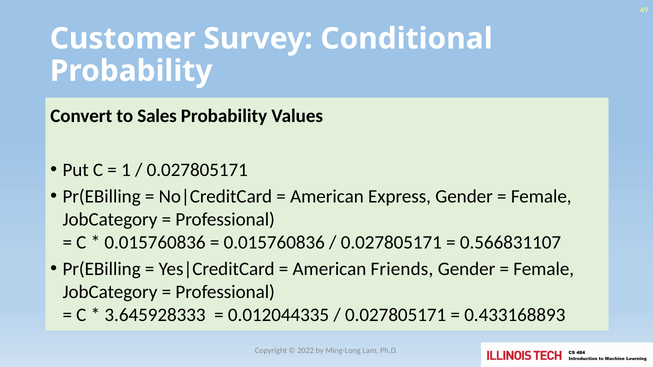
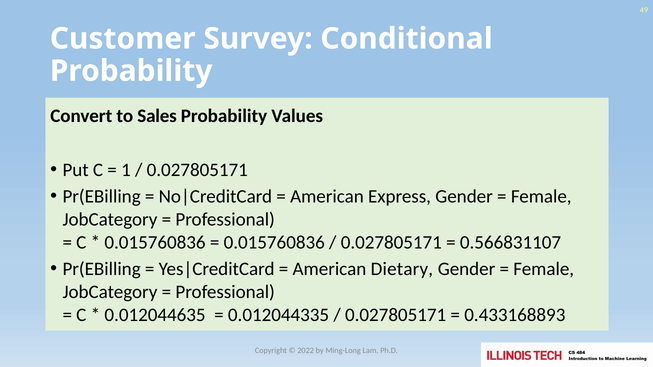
Friends: Friends -> Dietary (402, 269)
3.645928333: 3.645928333 -> 0.012044635 (155, 315)
